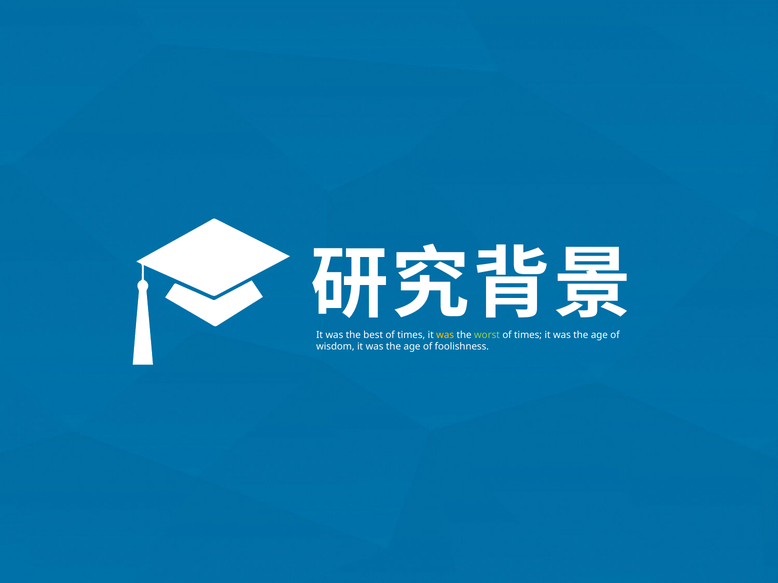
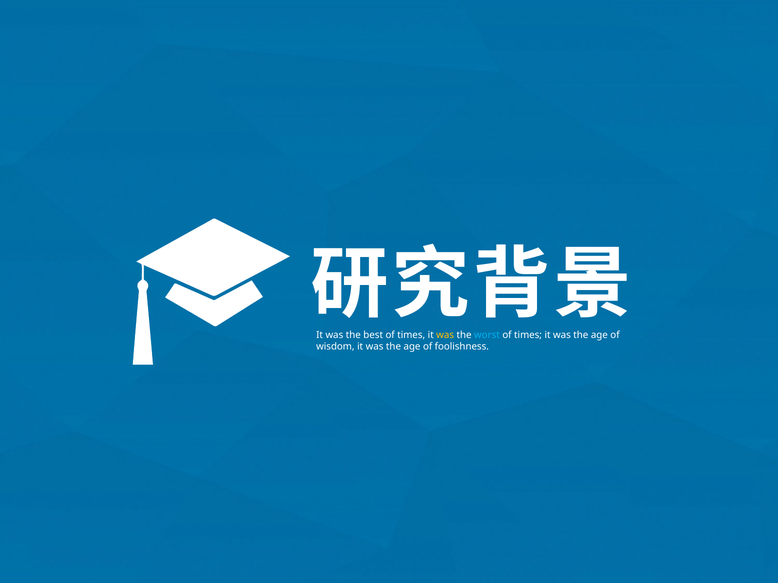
worst colour: light green -> light blue (487, 335)
